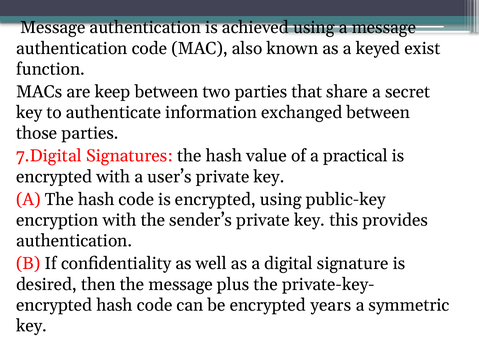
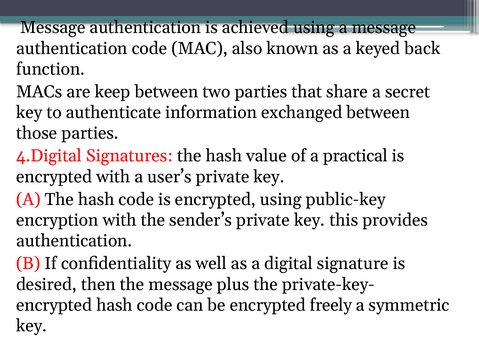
exist: exist -> back (422, 48)
7.Digital: 7.Digital -> 4.Digital (49, 156)
years: years -> freely (331, 305)
